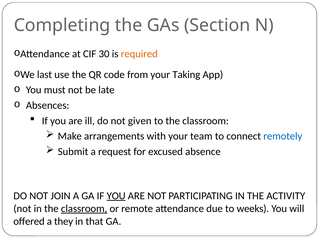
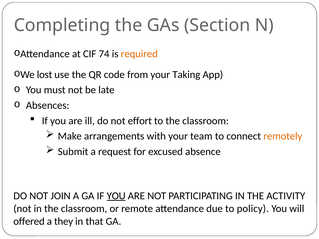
30: 30 -> 74 (104, 54)
last: last -> lost (45, 75)
given: given -> effort (140, 121)
remotely colour: blue -> orange (283, 136)
classroom underline: present -> none (84, 209)
weeks: weeks -> policy (253, 209)
